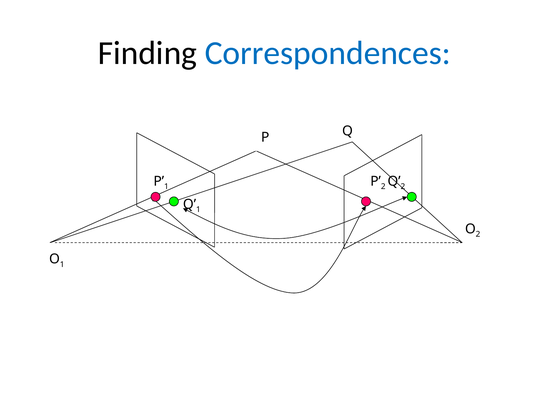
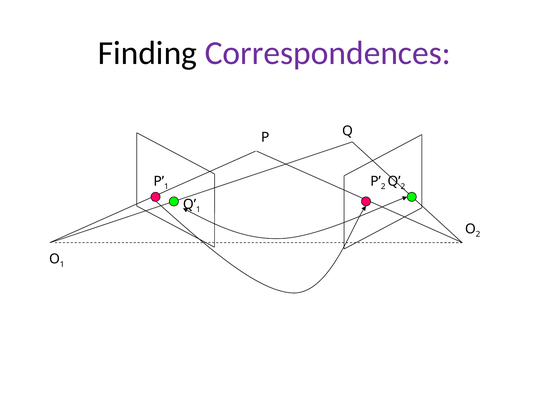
Correspondences colour: blue -> purple (328, 53)
